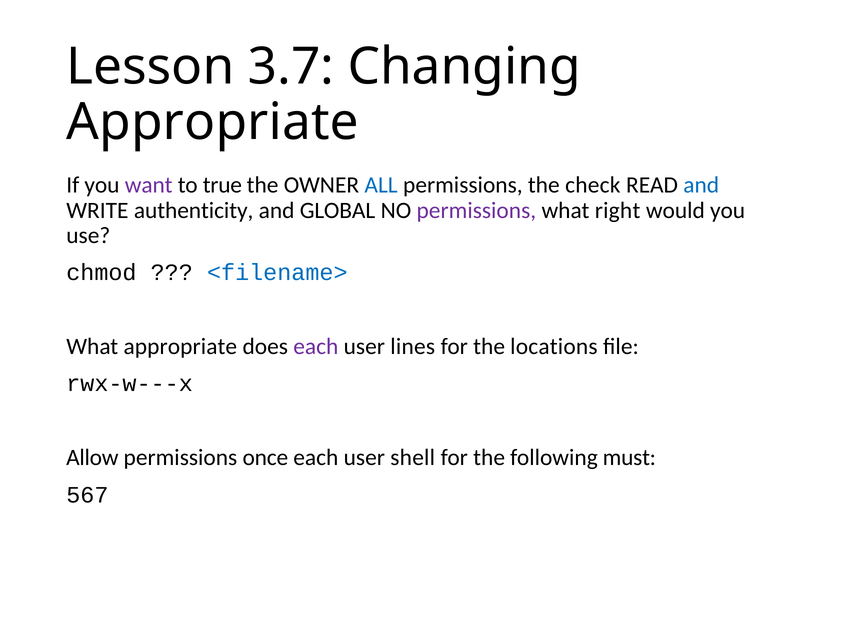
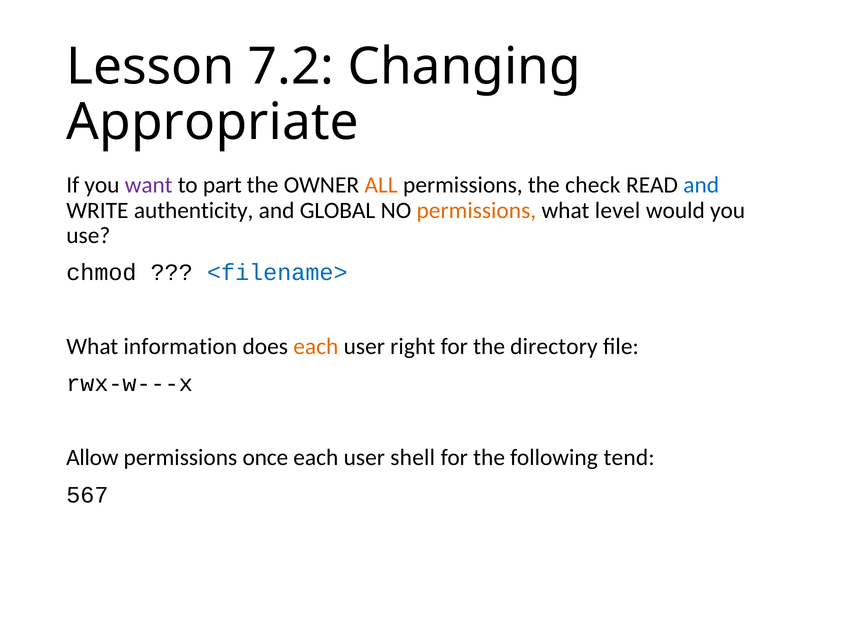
3.7: 3.7 -> 7.2 (291, 67)
true: true -> part (222, 185)
ALL colour: blue -> orange (381, 185)
permissions colour: purple -> orange (476, 210)
right: right -> level (618, 210)
What appropriate: appropriate -> information (180, 346)
each colour: purple -> orange (316, 346)
lines: lines -> right (413, 346)
locations: locations -> directory (554, 346)
must: must -> tend (629, 457)
